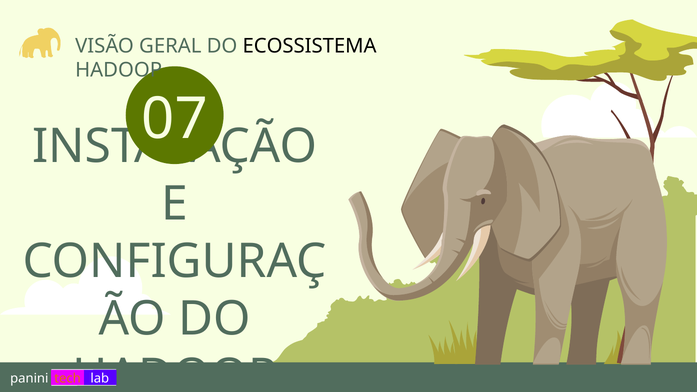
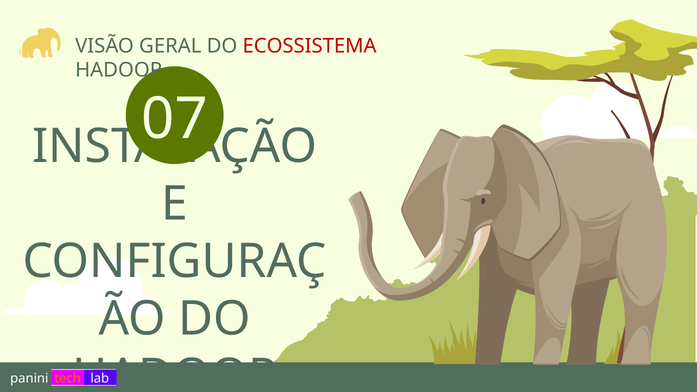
ECOSSISTEMA colour: black -> red (310, 46)
